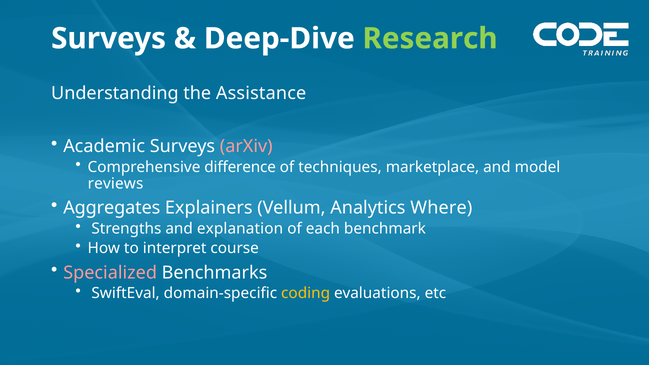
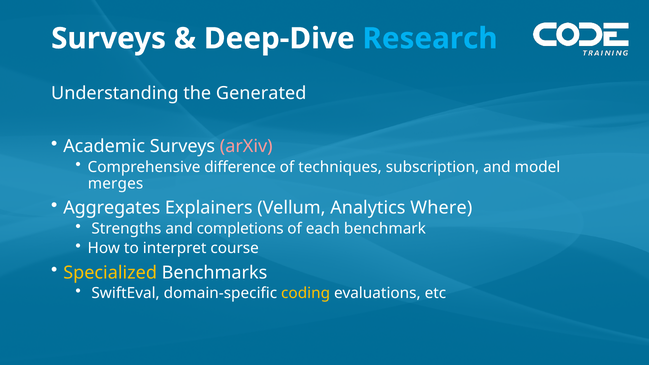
Research colour: light green -> light blue (430, 39)
Assistance: Assistance -> Generated (261, 93)
marketplace: marketplace -> subscription (432, 167)
reviews: reviews -> merges (116, 184)
explanation: explanation -> completions (240, 229)
Specialized colour: pink -> yellow (110, 273)
